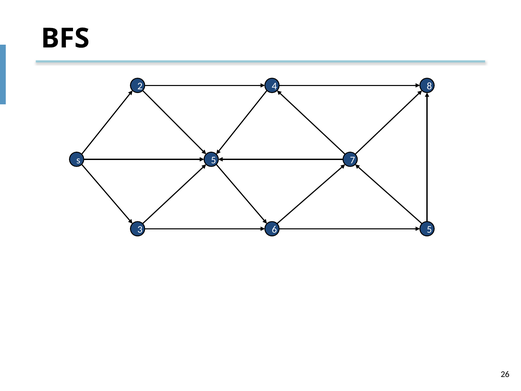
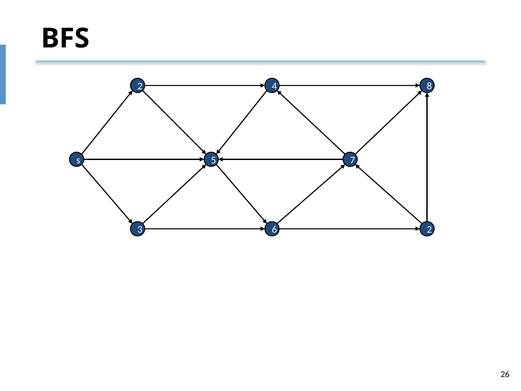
6 5: 5 -> 2 (429, 229)
